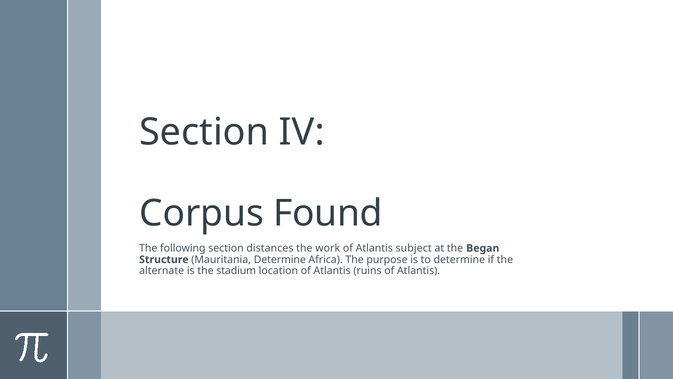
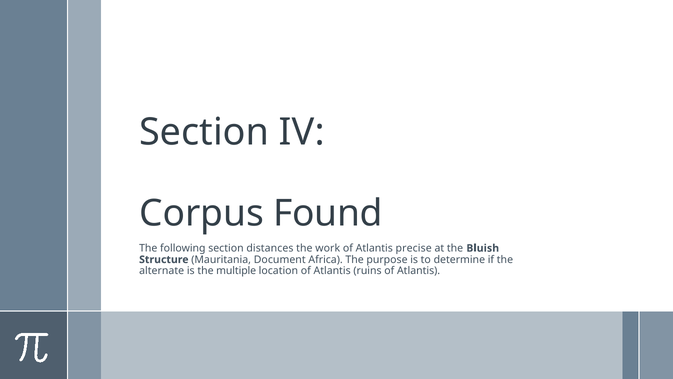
subject: subject -> precise (414, 248)
Began: Began -> Bluish (483, 248)
Mauritania Determine: Determine -> Document (280, 259)
stadium: stadium -> multiple (236, 271)
